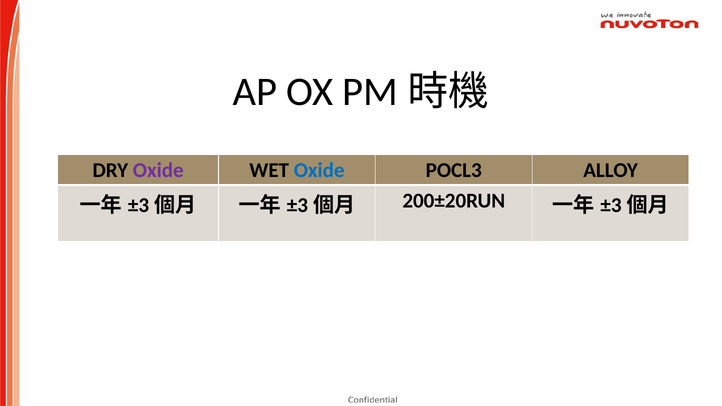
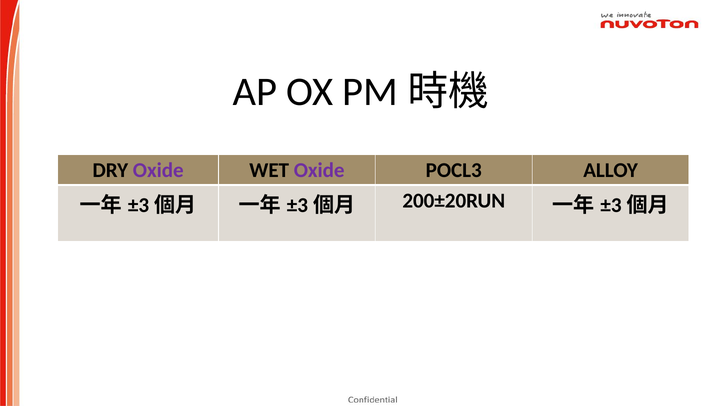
Oxide colour: blue -> purple (319, 170)
